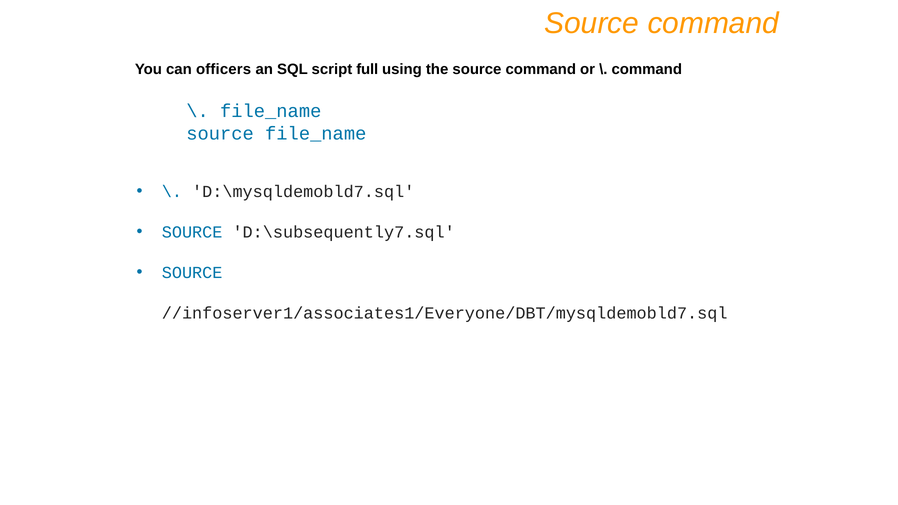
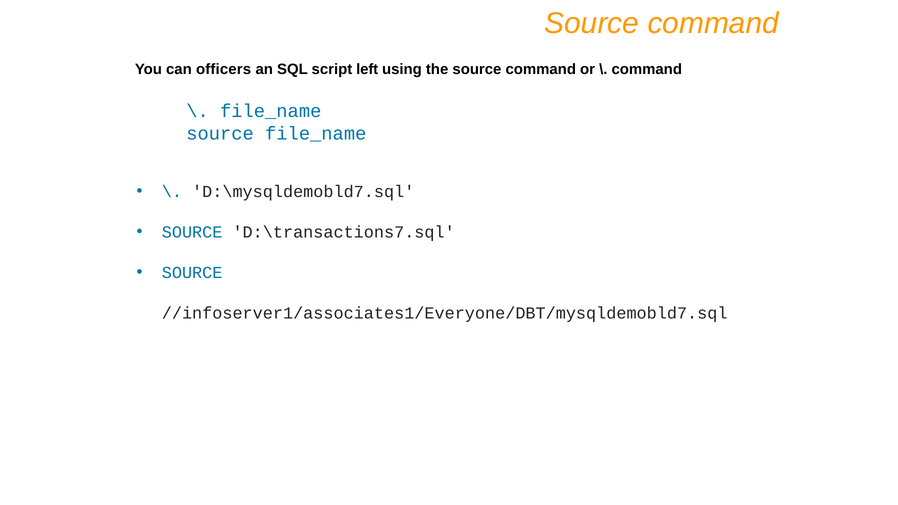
full: full -> left (367, 69)
D:\subsequently7.sql: D:\subsequently7.sql -> D:\transactions7.sql (344, 232)
